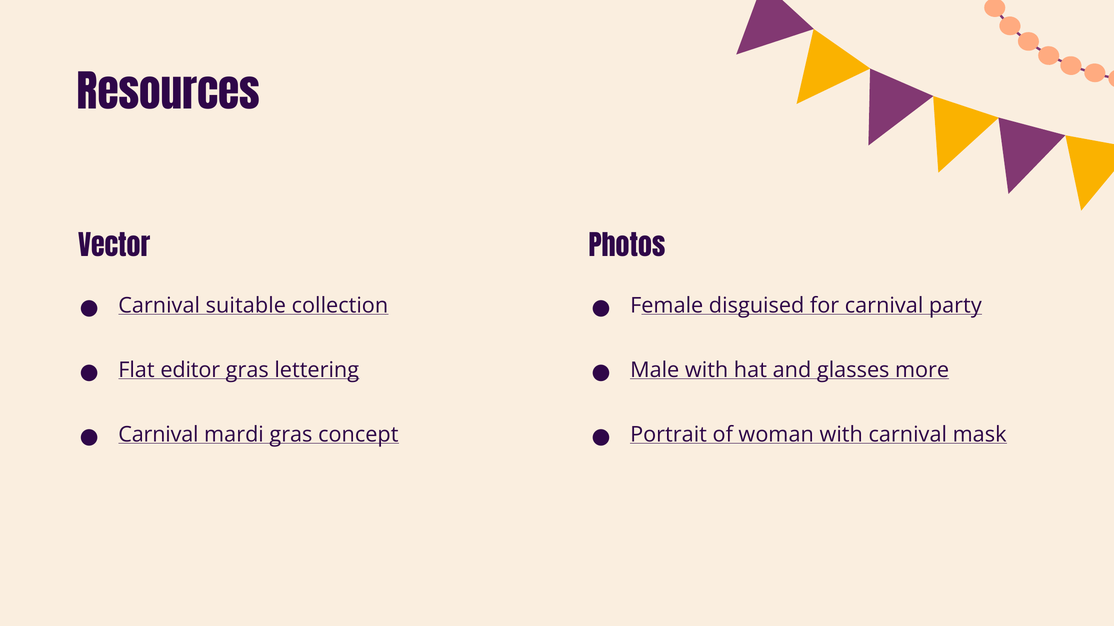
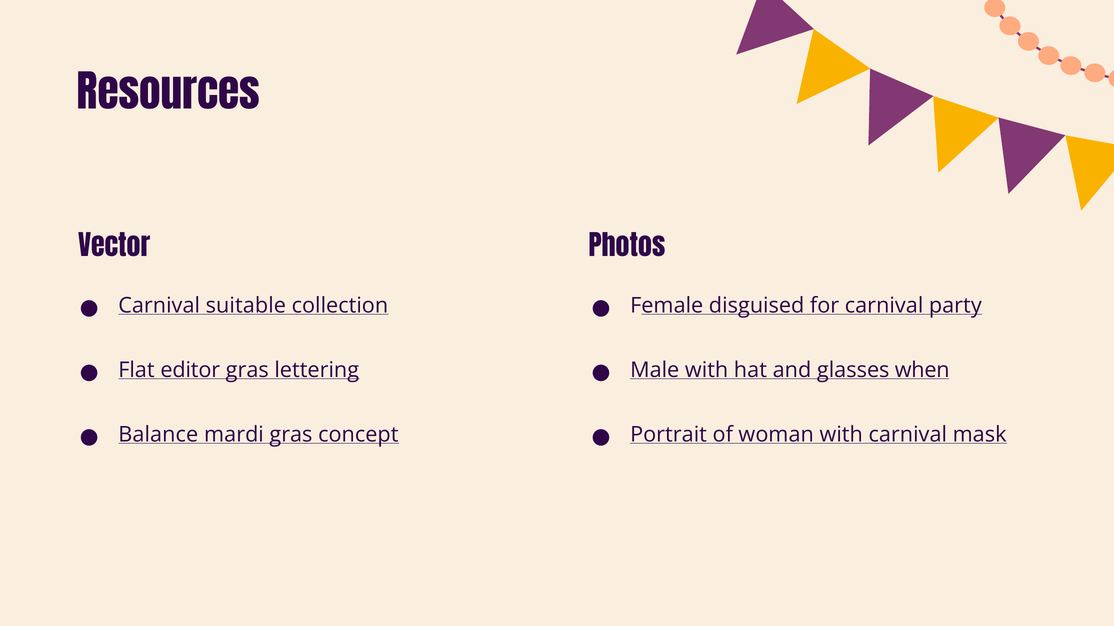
more: more -> when (922, 371)
Carnival: Carnival -> Balance (158, 435)
